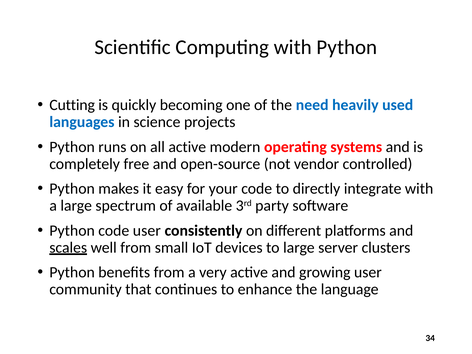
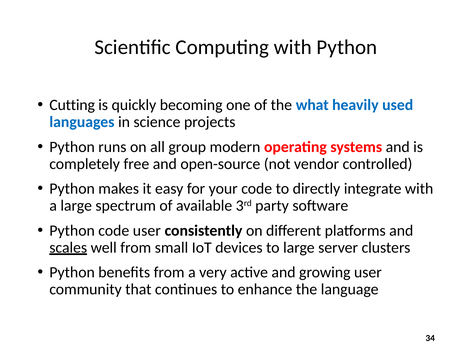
need: need -> what (312, 105)
all active: active -> group (187, 147)
